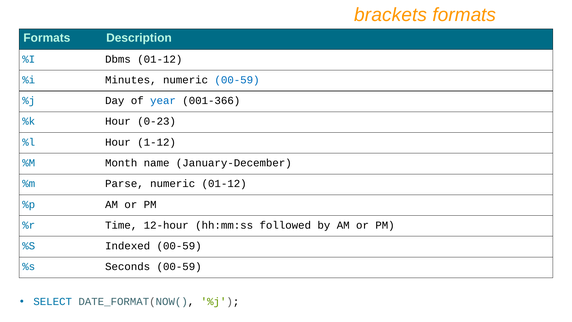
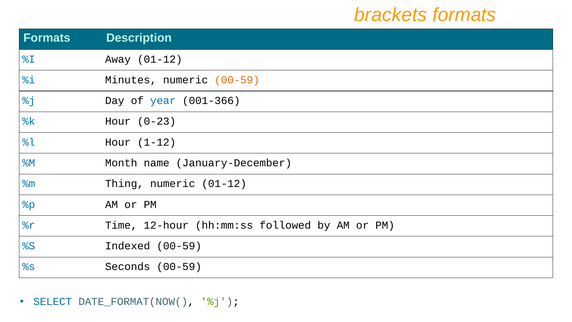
Dbms: Dbms -> Away (118, 59)
00-59 colour: blue -> orange (237, 80)
Parse: Parse -> Thing (124, 184)
